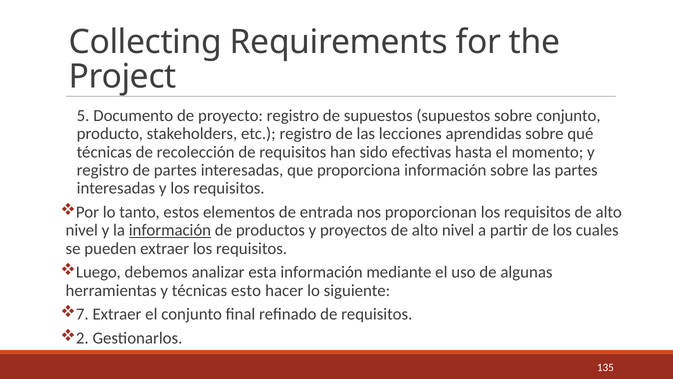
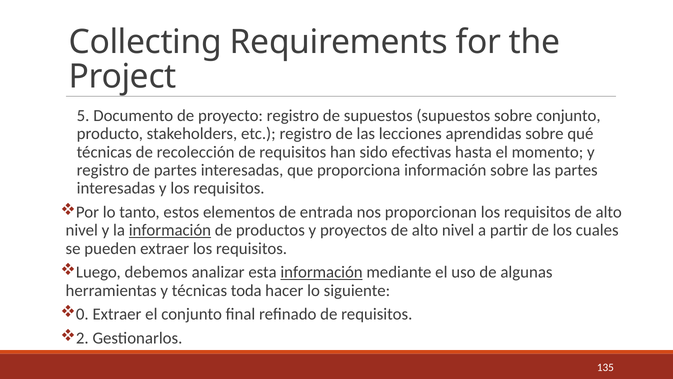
información underline: none -> present (322, 272)
esto: esto -> toda (246, 290)
7: 7 -> 0 (82, 314)
